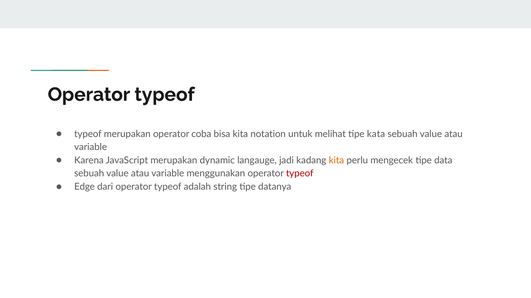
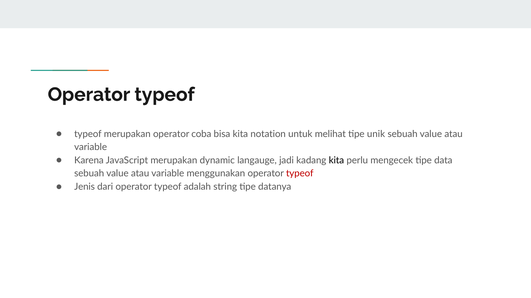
kata: kata -> unik (376, 134)
kita colour: orange -> black (336, 161)
Edge: Edge -> Jenis (85, 187)
